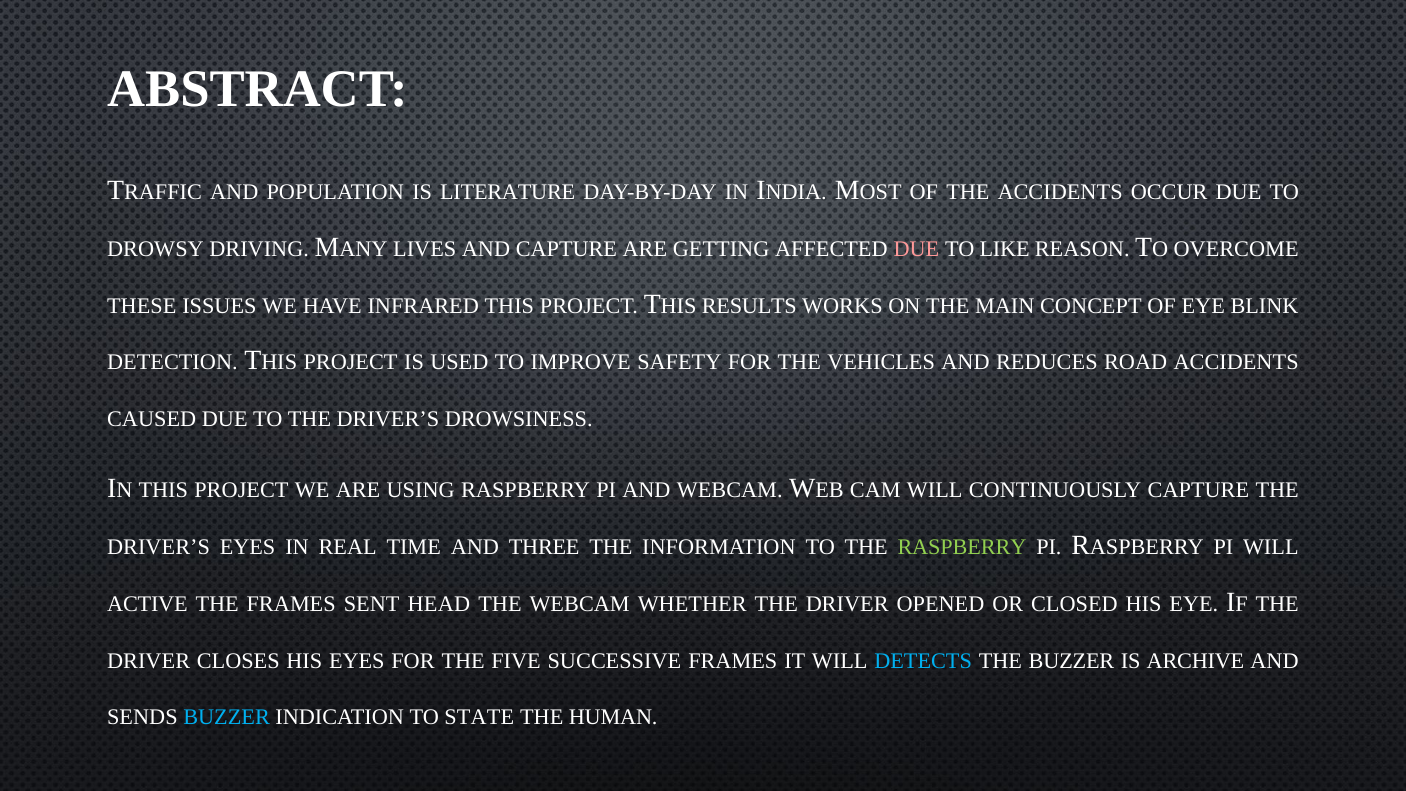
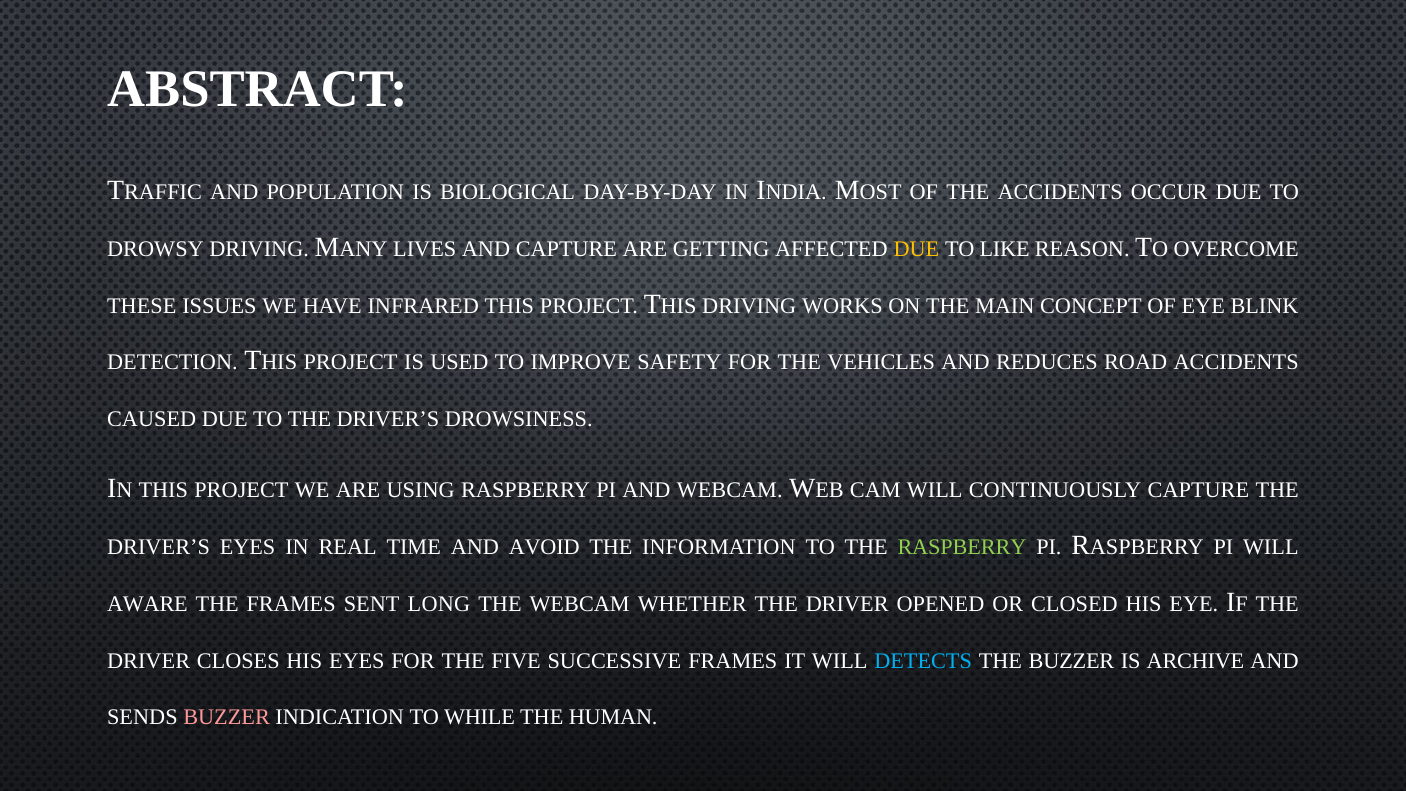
LITERATURE: LITERATURE -> BIOLOGICAL (508, 192)
DUE colour: pink -> yellow (916, 249)
HIS RESULTS: RESULTS -> DRIVING (749, 306)
THREE: THREE -> AVOID (544, 547)
ACTIVE: ACTIVE -> AWARE (147, 604)
HEAD: HEAD -> LONG (439, 604)
BUZZER colour: light blue -> pink (227, 717)
STATE: STATE -> WHILE (480, 717)
